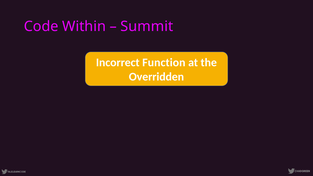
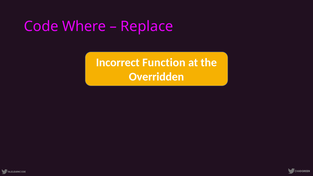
Within: Within -> Where (84, 26)
Summit: Summit -> Replace (147, 26)
